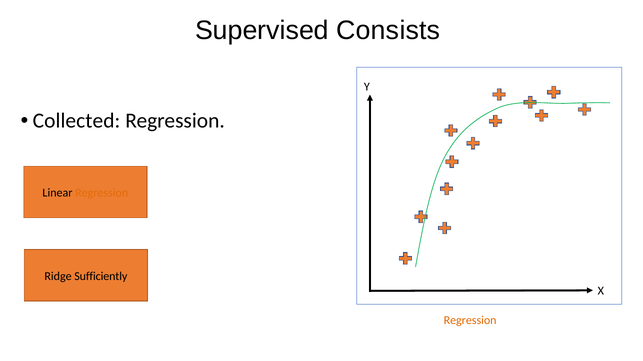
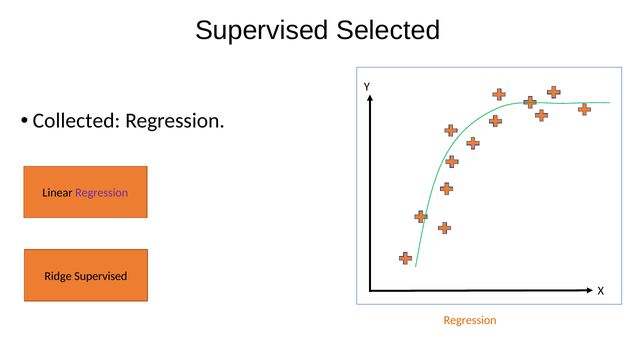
Consists: Consists -> Selected (388, 31)
Regression colour: orange -> purple (102, 193)
Ridge Sufficiently: Sufficiently -> Supervised (101, 277)
